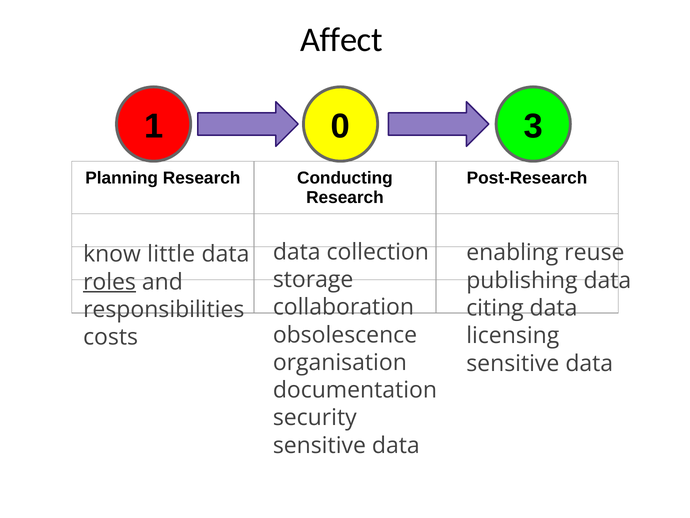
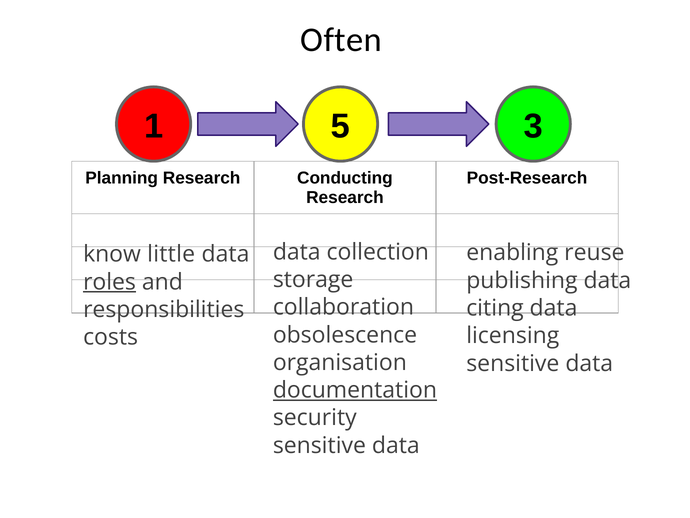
Affect: Affect -> Often (341, 40)
0: 0 -> 5 (341, 126)
documentation underline: none -> present (355, 390)
